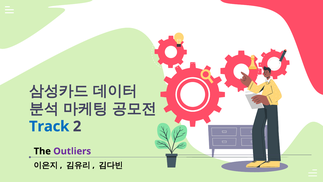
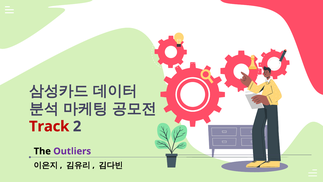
Track colour: blue -> red (49, 126)
